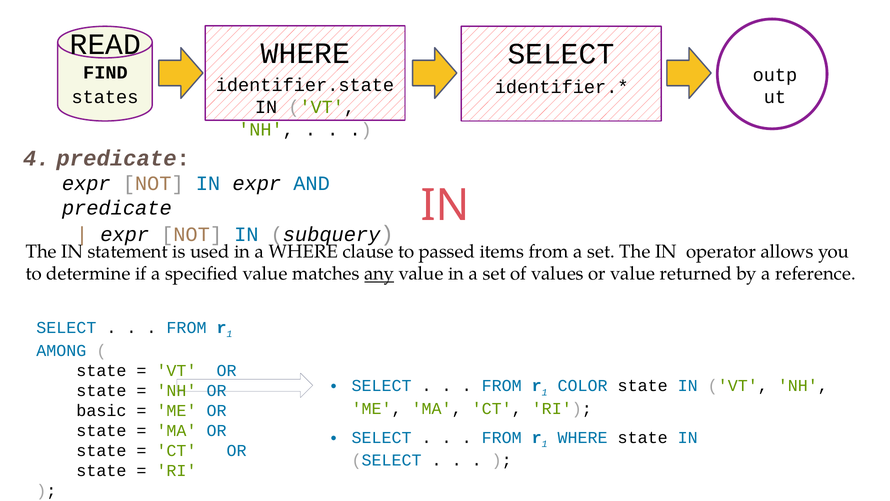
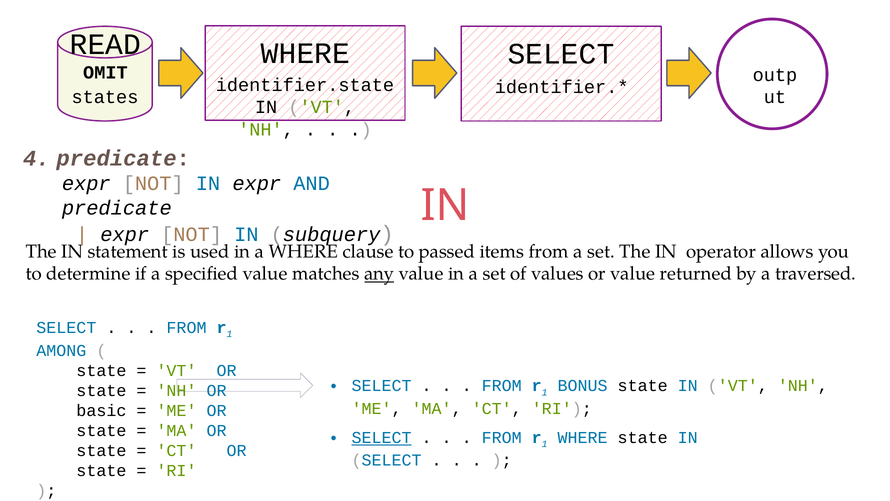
FIND: FIND -> OMIT (105, 73)
reference: reference -> traversed (816, 274)
COLOR: COLOR -> BONUS (583, 386)
SELECT underline: none -> present (382, 437)
